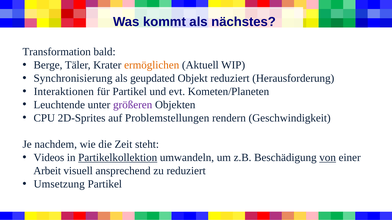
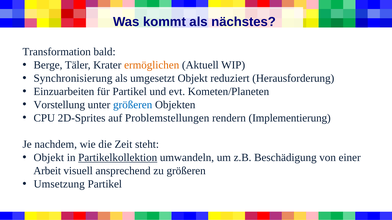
geupdated: geupdated -> umgesetzt (153, 78)
Interaktionen: Interaktionen -> Einzuarbeiten (64, 92)
Leuchtende: Leuchtende -> Vorstellung (59, 105)
größeren colour: purple -> blue (133, 105)
Geschwindigkeit: Geschwindigkeit -> Implementierung (290, 118)
Videos: Videos -> Objekt (49, 158)
von underline: present -> none (328, 158)
zu reduziert: reduziert -> größeren (186, 171)
